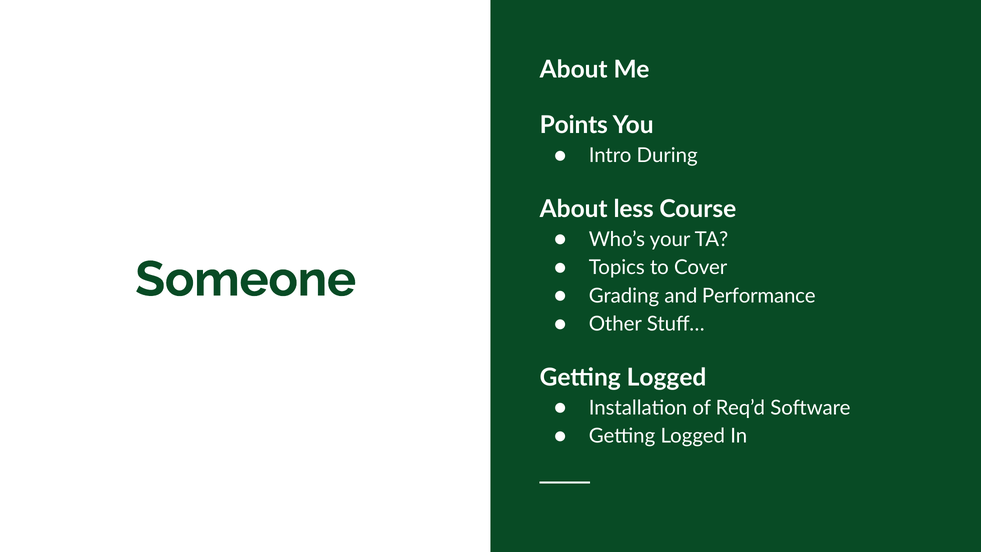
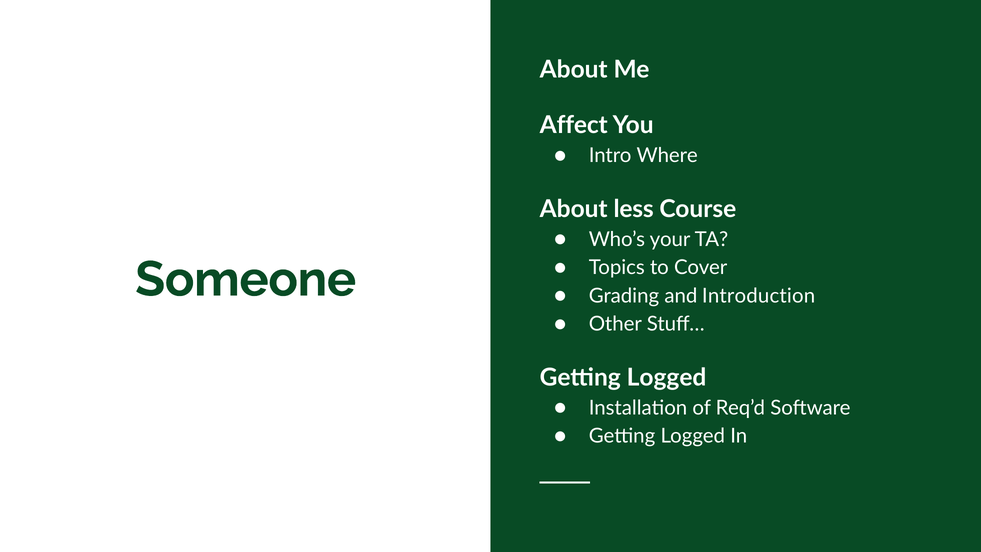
Points: Points -> Affect (574, 125)
During: During -> Where (667, 156)
Performance: Performance -> Introduction (759, 296)
